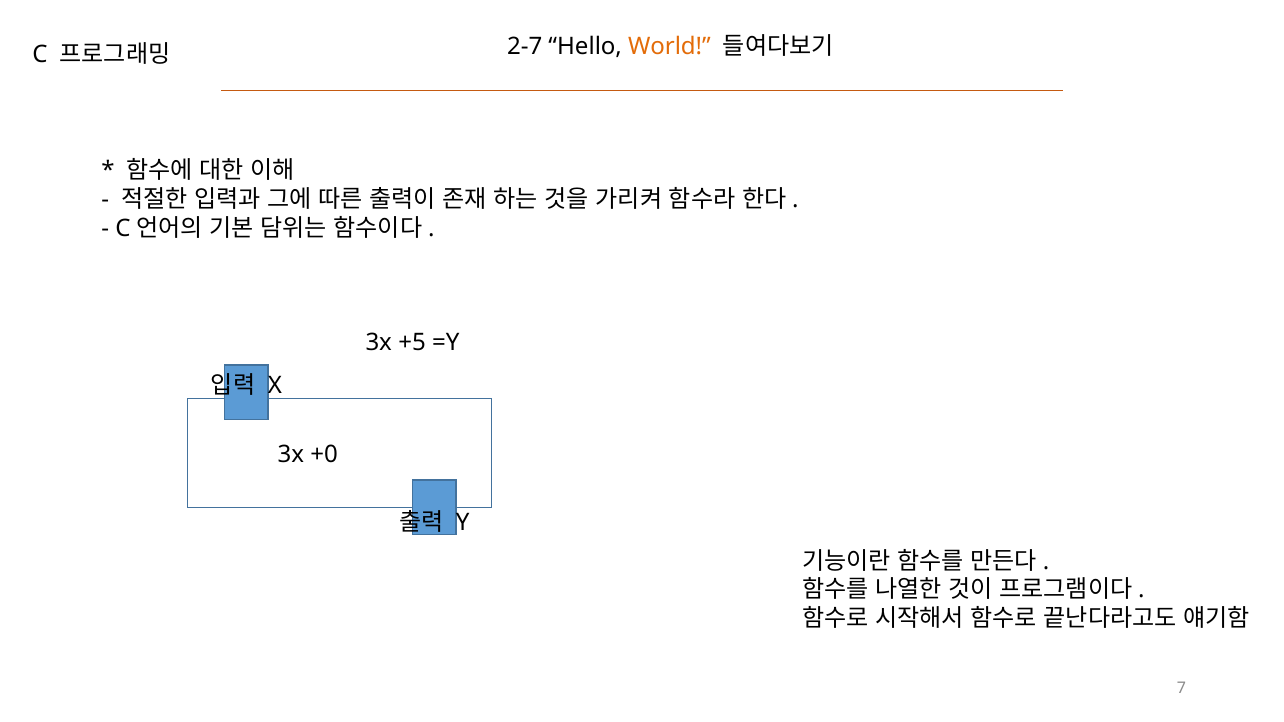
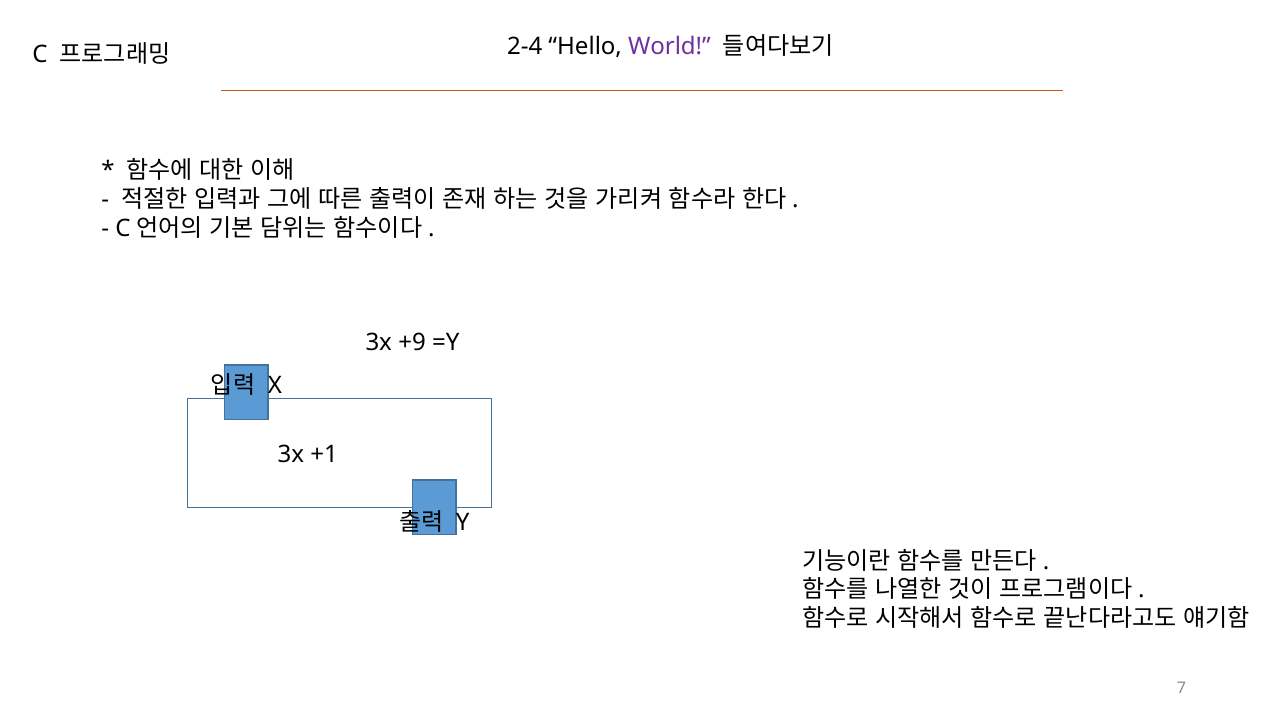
2-7: 2-7 -> 2-4 (525, 47)
World colour: orange -> purple (669, 47)
+5: +5 -> +9 (412, 343)
+0: +0 -> +1 (324, 454)
